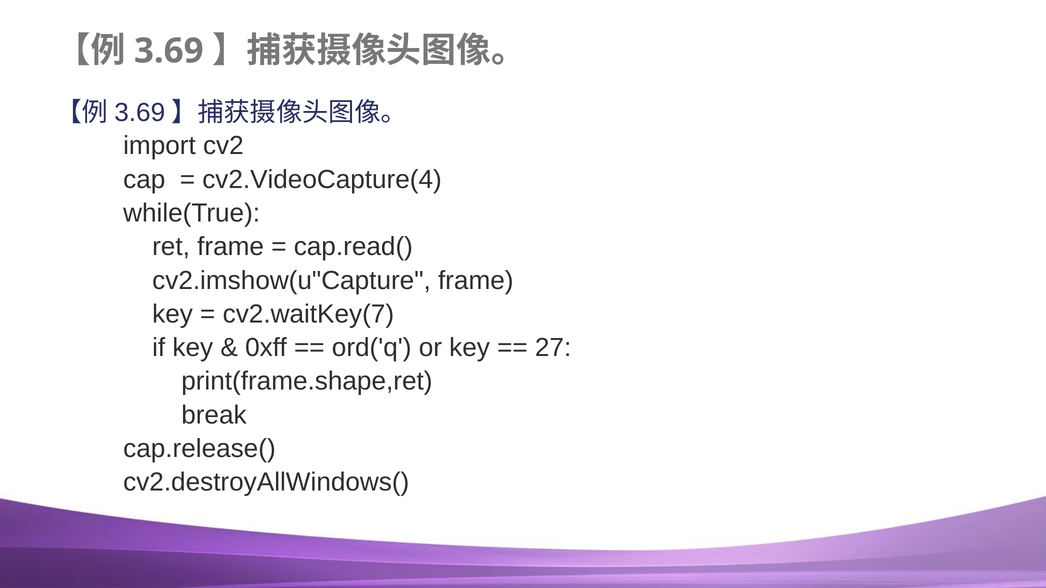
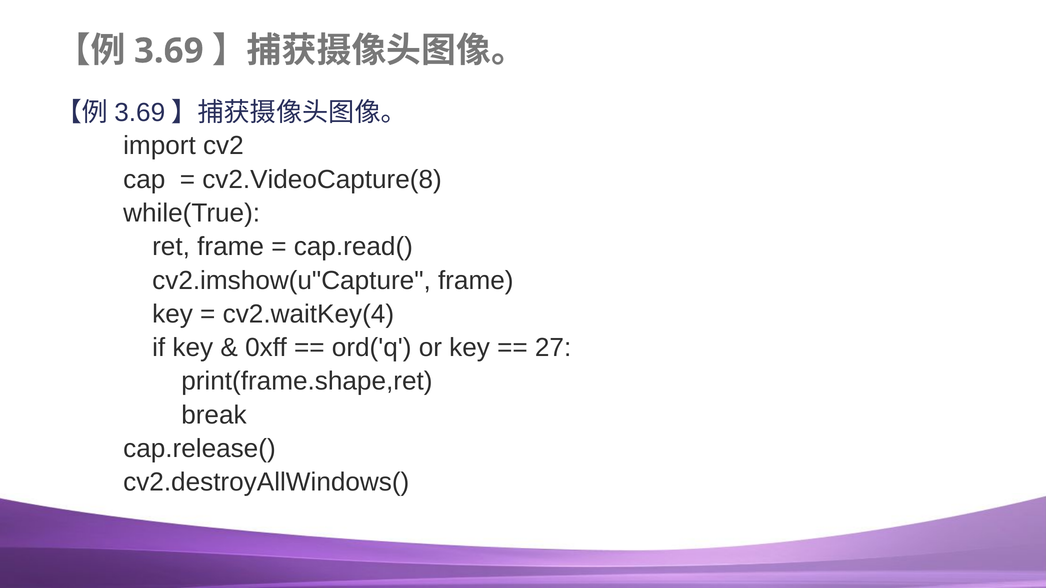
cv2.VideoCapture(4: cv2.VideoCapture(4 -> cv2.VideoCapture(8 (322, 180)
cv2.waitKey(7: cv2.waitKey(7 -> cv2.waitKey(4 (308, 314)
